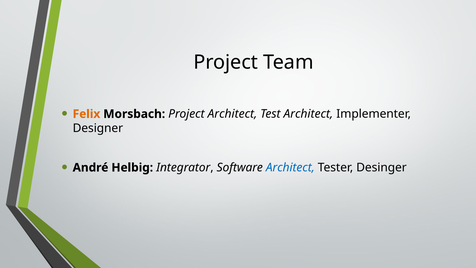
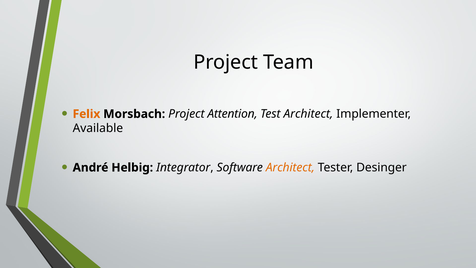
Project Architect: Architect -> Attention (233, 114)
Designer: Designer -> Available (98, 128)
Architect colour: blue -> orange (290, 167)
